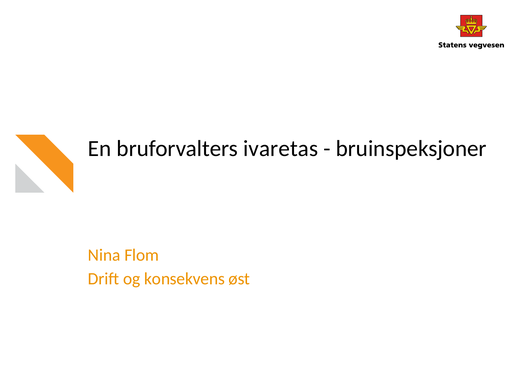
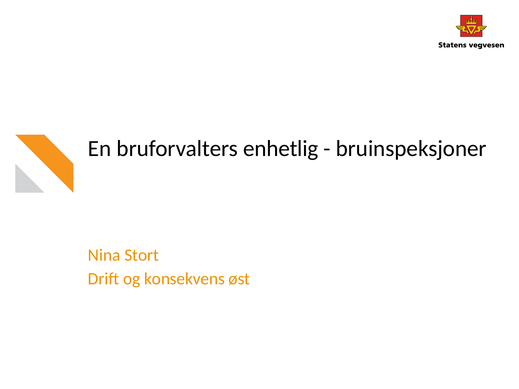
ivaretas: ivaretas -> enhetlig (281, 149)
Flom: Flom -> Stort (142, 255)
